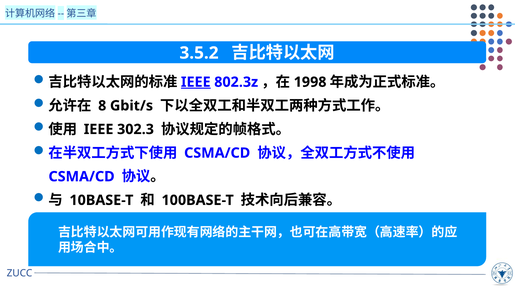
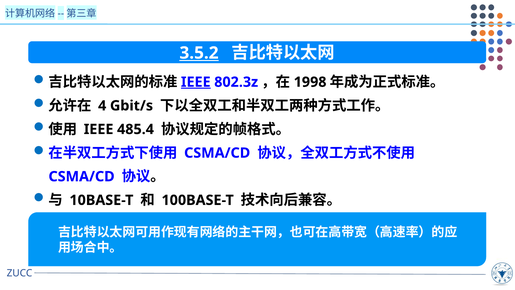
3.5.2 underline: none -> present (199, 53)
8: 8 -> 4 (102, 106)
302.3: 302.3 -> 485.4 (135, 129)
